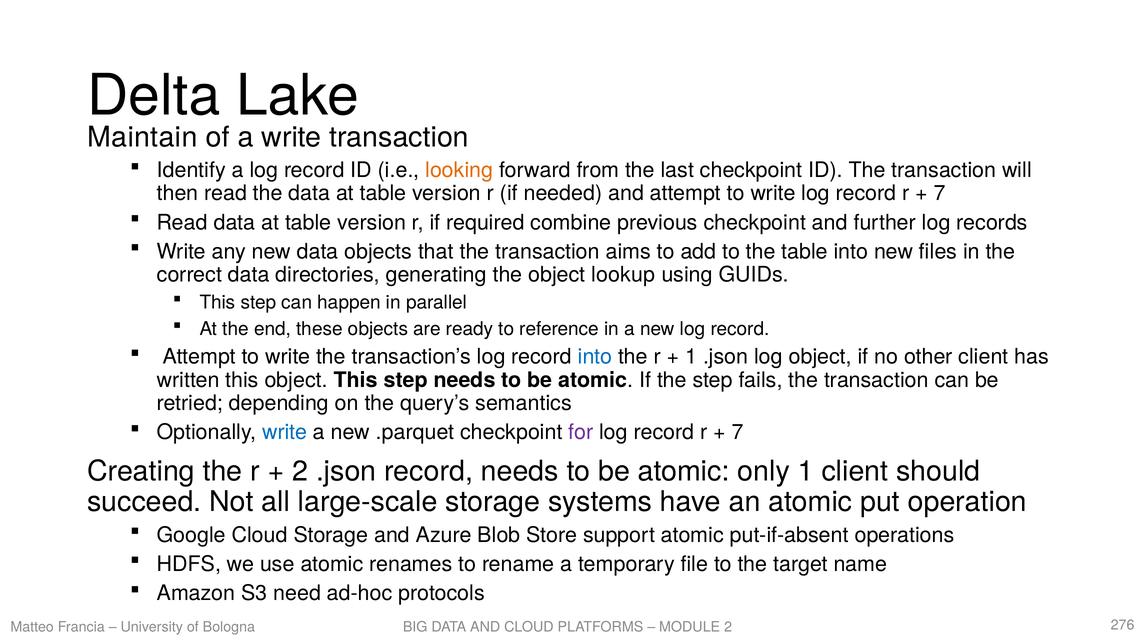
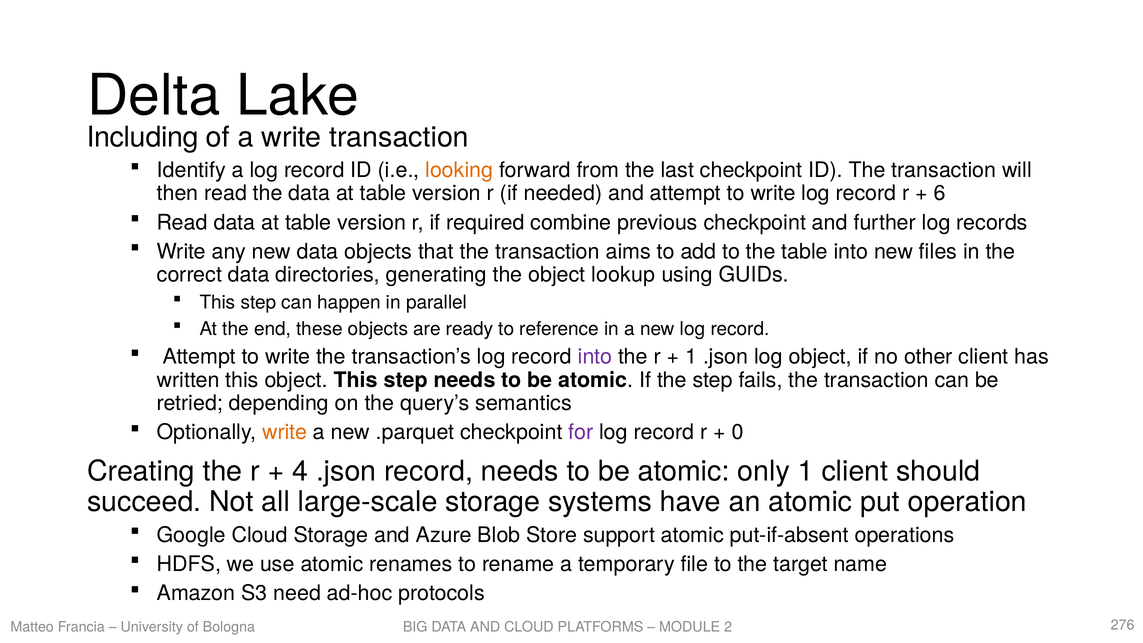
Maintain: Maintain -> Including (143, 137)
7: 7 -> 6 (940, 193)
into colour: blue -> purple (595, 357)
write colour: blue -> orange (285, 432)
7: 7 -> 0 (738, 432)
2: 2 -> 4 (300, 471)
